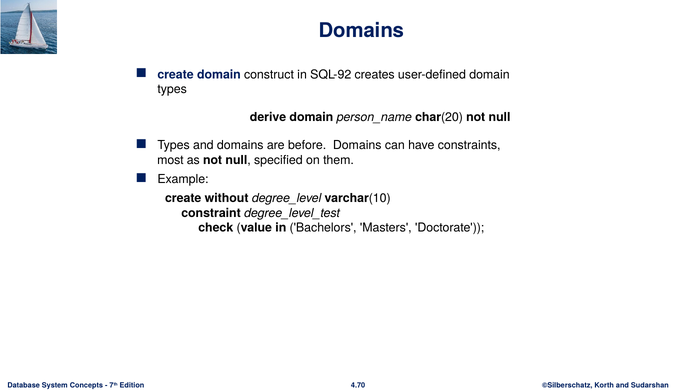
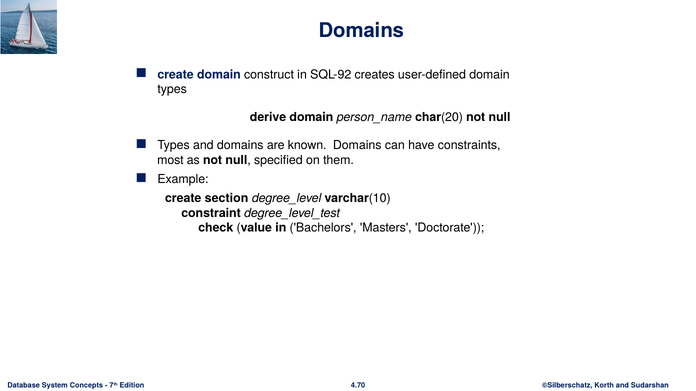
before: before -> known (307, 146)
without: without -> section (227, 199)
